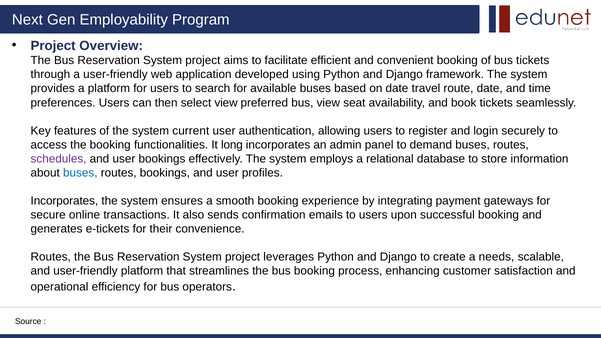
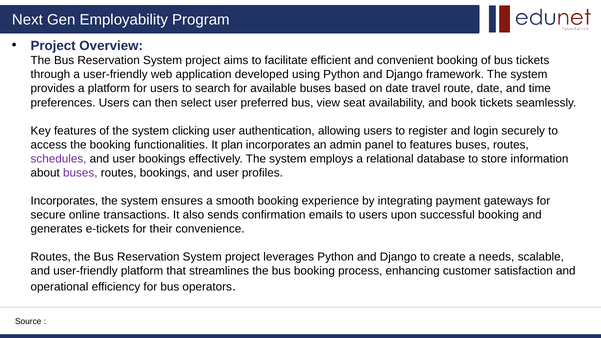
select view: view -> user (226, 103)
current: current -> clicking (191, 131)
long: long -> plan (232, 145)
to demand: demand -> features (431, 145)
buses colour: blue -> purple (80, 173)
